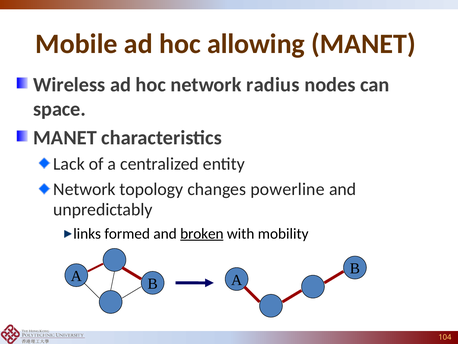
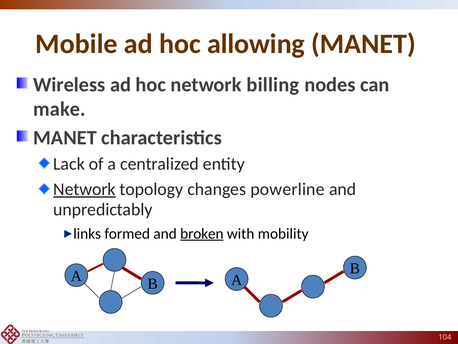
radius: radius -> billing (273, 85)
space: space -> make (59, 109)
Network underline: none -> present (84, 189)
